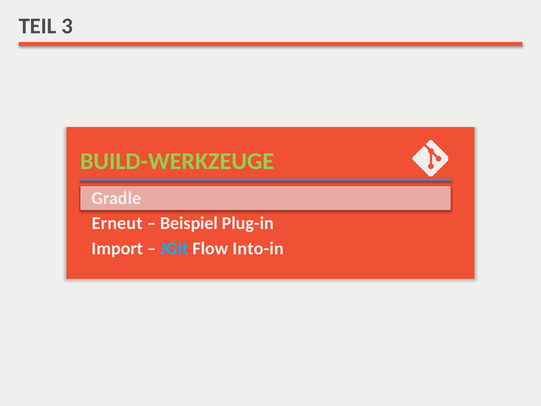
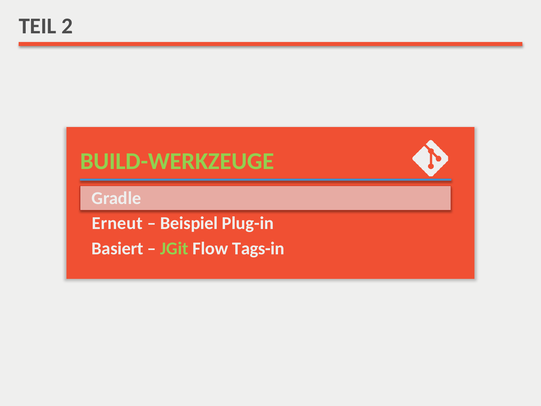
3: 3 -> 2 (67, 26)
Import: Import -> Basiert (117, 248)
JGit colour: light blue -> light green (174, 248)
Into-in: Into-in -> Tags-in (258, 248)
